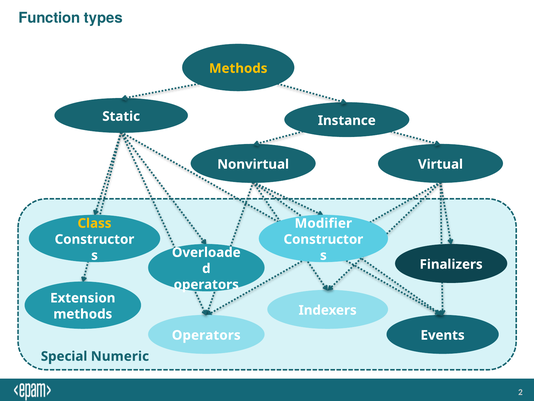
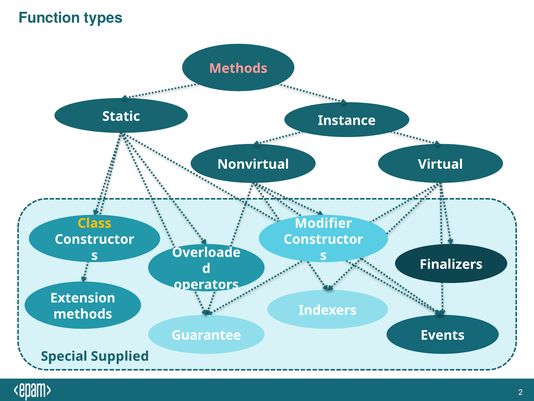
Methods colour: yellow -> pink (238, 68)
Operators: Operators -> Guarantee (206, 335)
Numeric: Numeric -> Supplied (120, 356)
